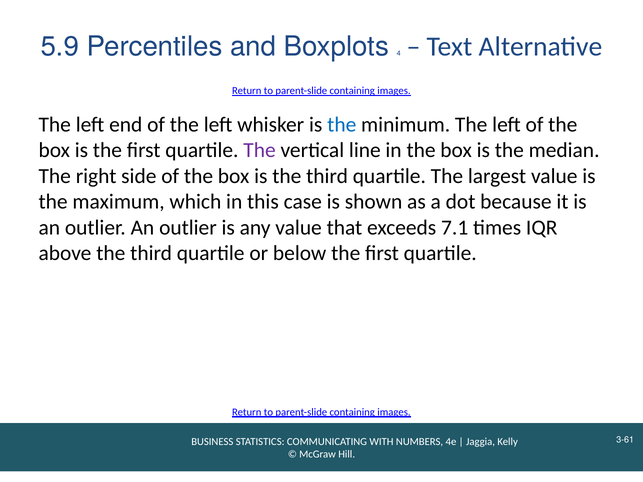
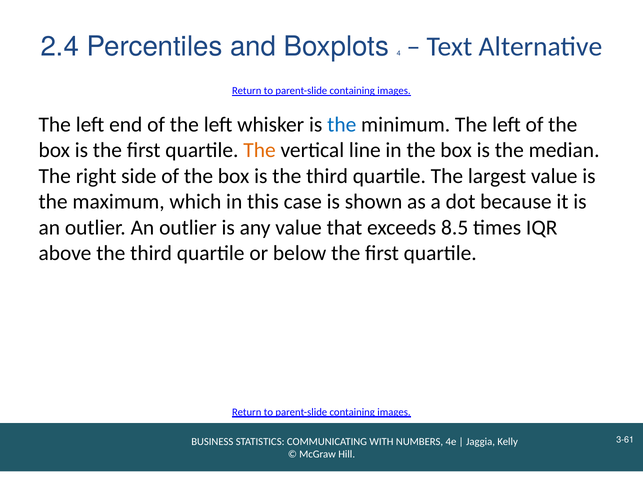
5.9: 5.9 -> 2.4 (60, 46)
The colour: purple -> orange (260, 150)
7.1: 7.1 -> 8.5 (455, 228)
